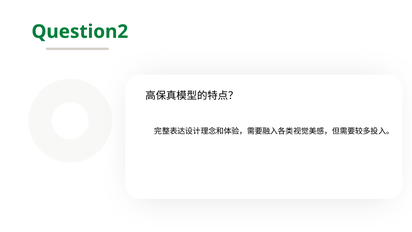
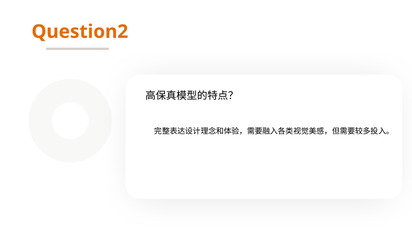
Question2 colour: green -> orange (80, 32)
